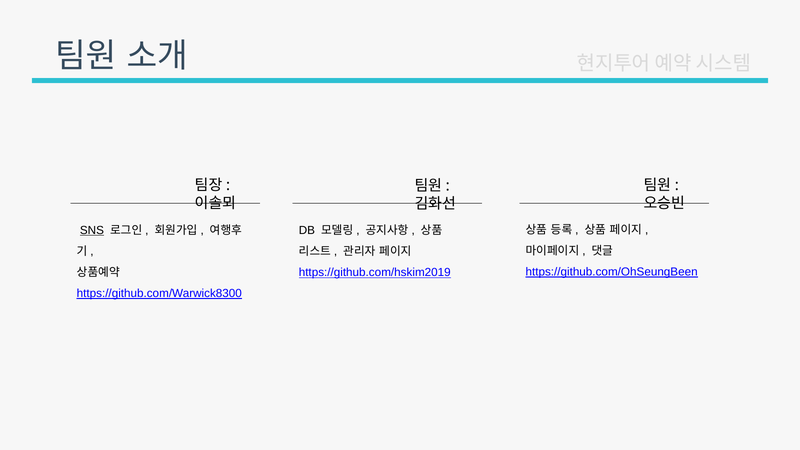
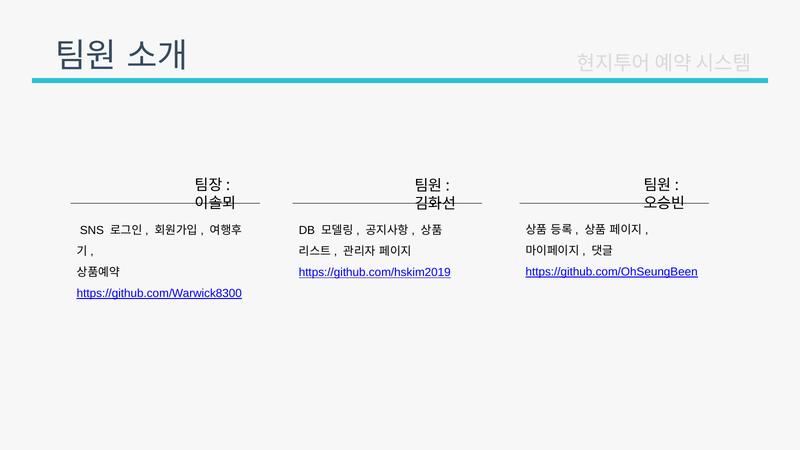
SNS underline: present -> none (92, 230)
